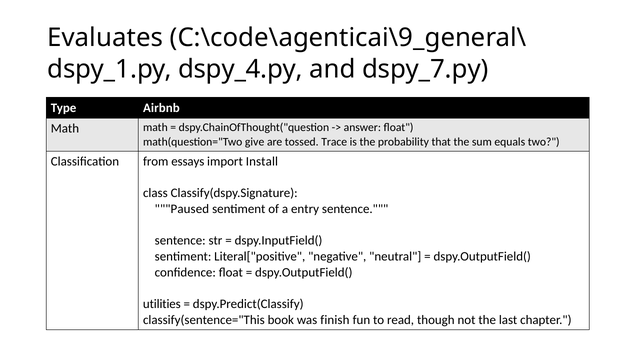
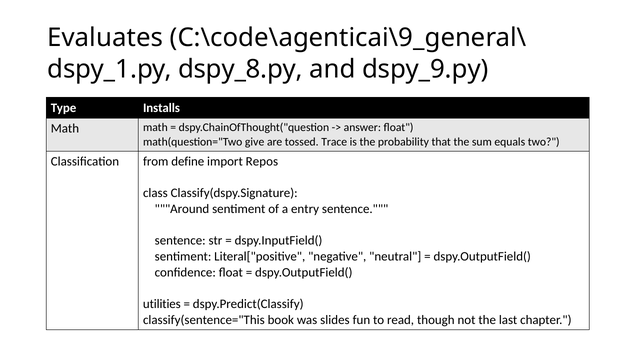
dspy_4.py: dspy_4.py -> dspy_8.py (240, 69)
dspy_7.py: dspy_7.py -> dspy_9.py (425, 69)
Airbnb: Airbnb -> Installs (161, 108)
essays: essays -> define (188, 161)
Install: Install -> Repos (262, 161)
Paused: Paused -> Around (182, 209)
finish: finish -> slides (335, 320)
